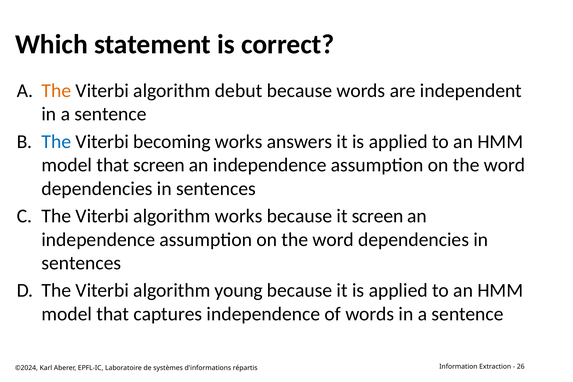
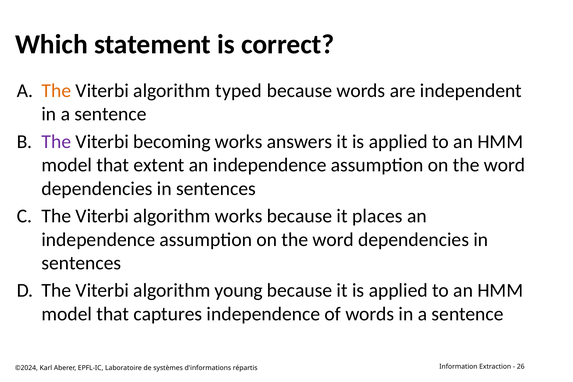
debut: debut -> typed (239, 91)
The colour: blue -> purple (56, 142)
that screen: screen -> extent (159, 165)
it screen: screen -> places (377, 216)
